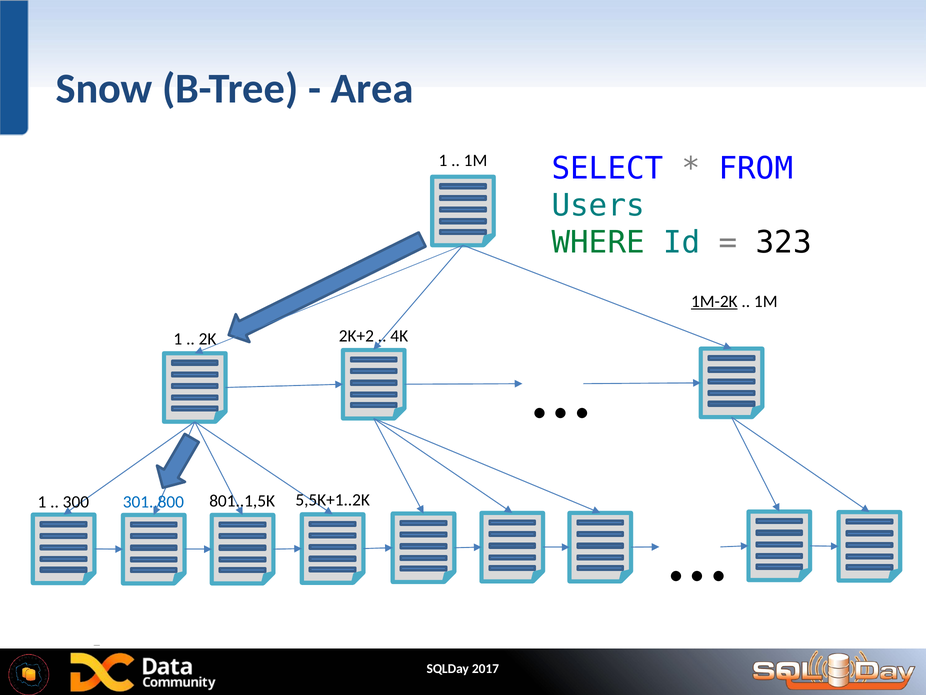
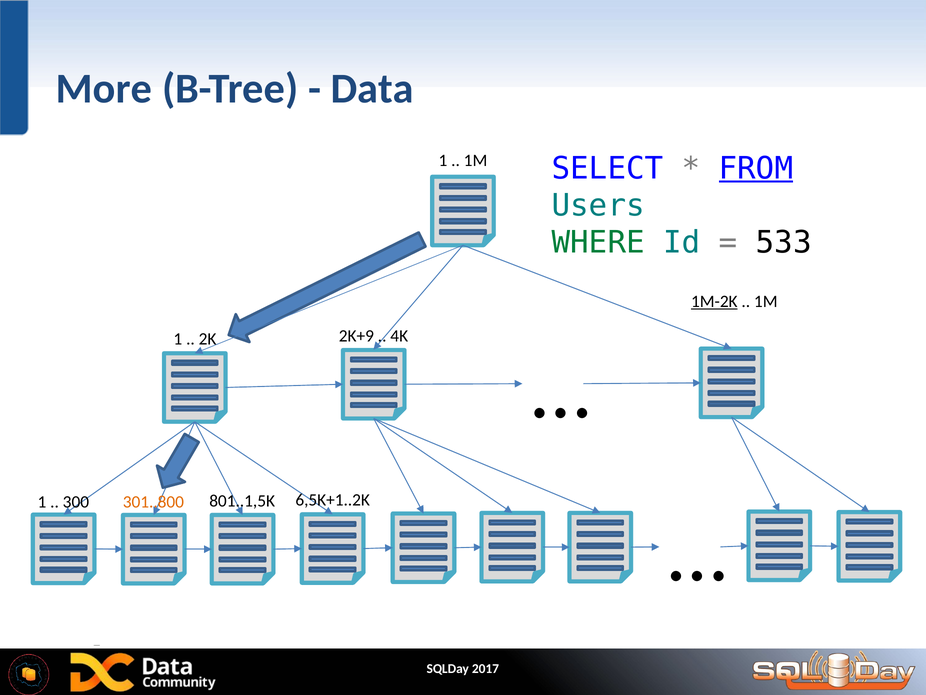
Snow: Snow -> More (104, 89)
Area: Area -> Data (372, 89)
FROM underline: none -> present (756, 168)
323: 323 -> 533 (784, 242)
2K+2: 2K+2 -> 2K+9 (356, 336)
301..800 colour: blue -> orange (153, 502)
5,5K+1..2K: 5,5K+1..2K -> 6,5K+1..2K (333, 500)
